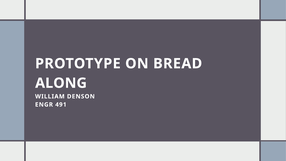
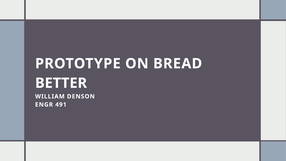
ALONG: ALONG -> BETTER (61, 83)
